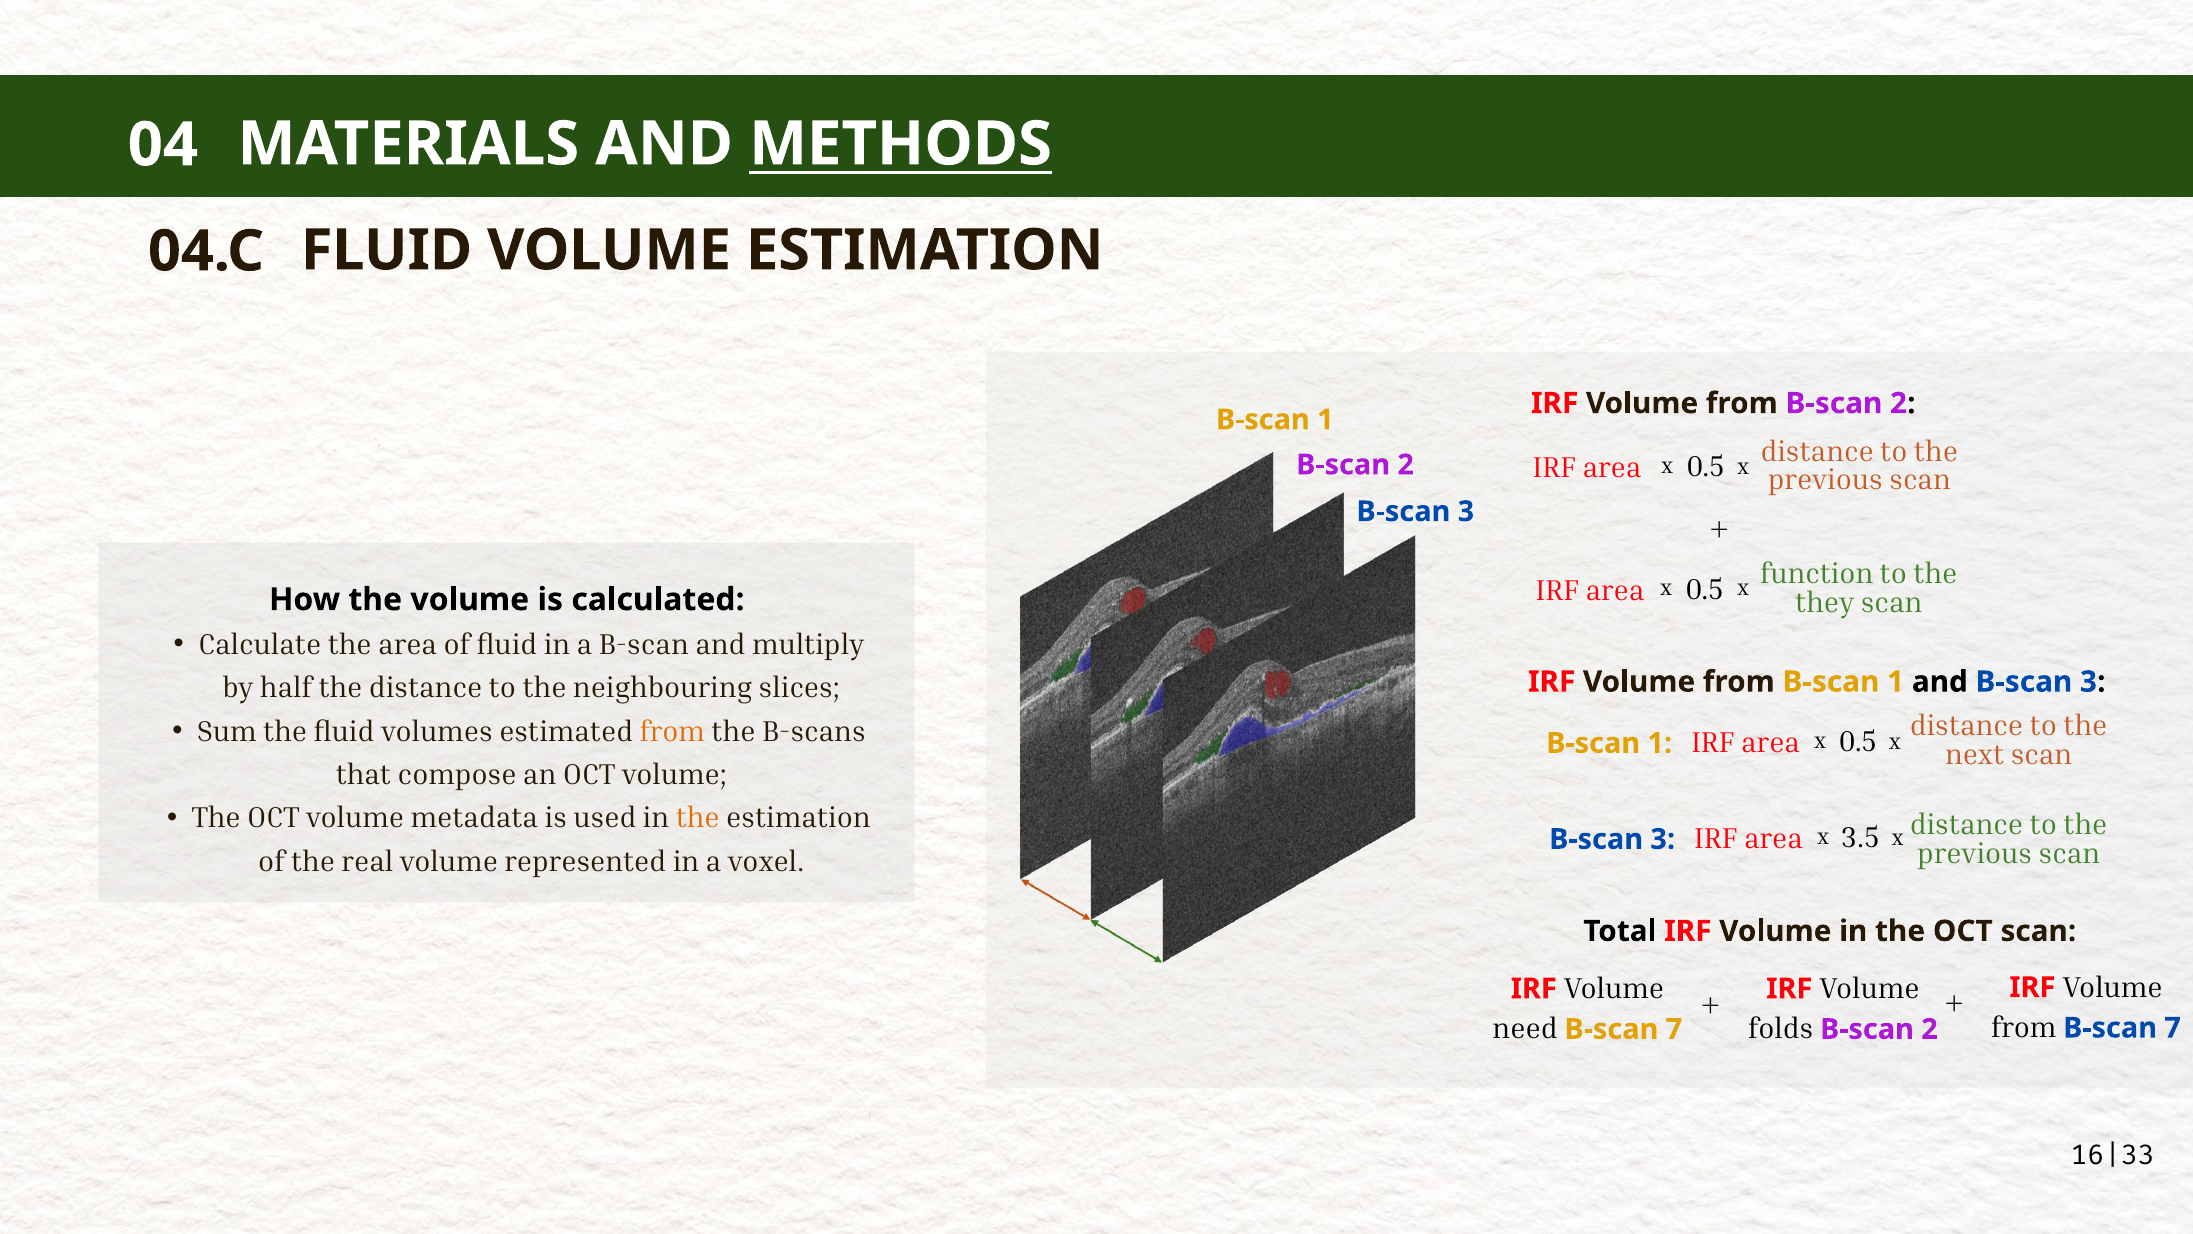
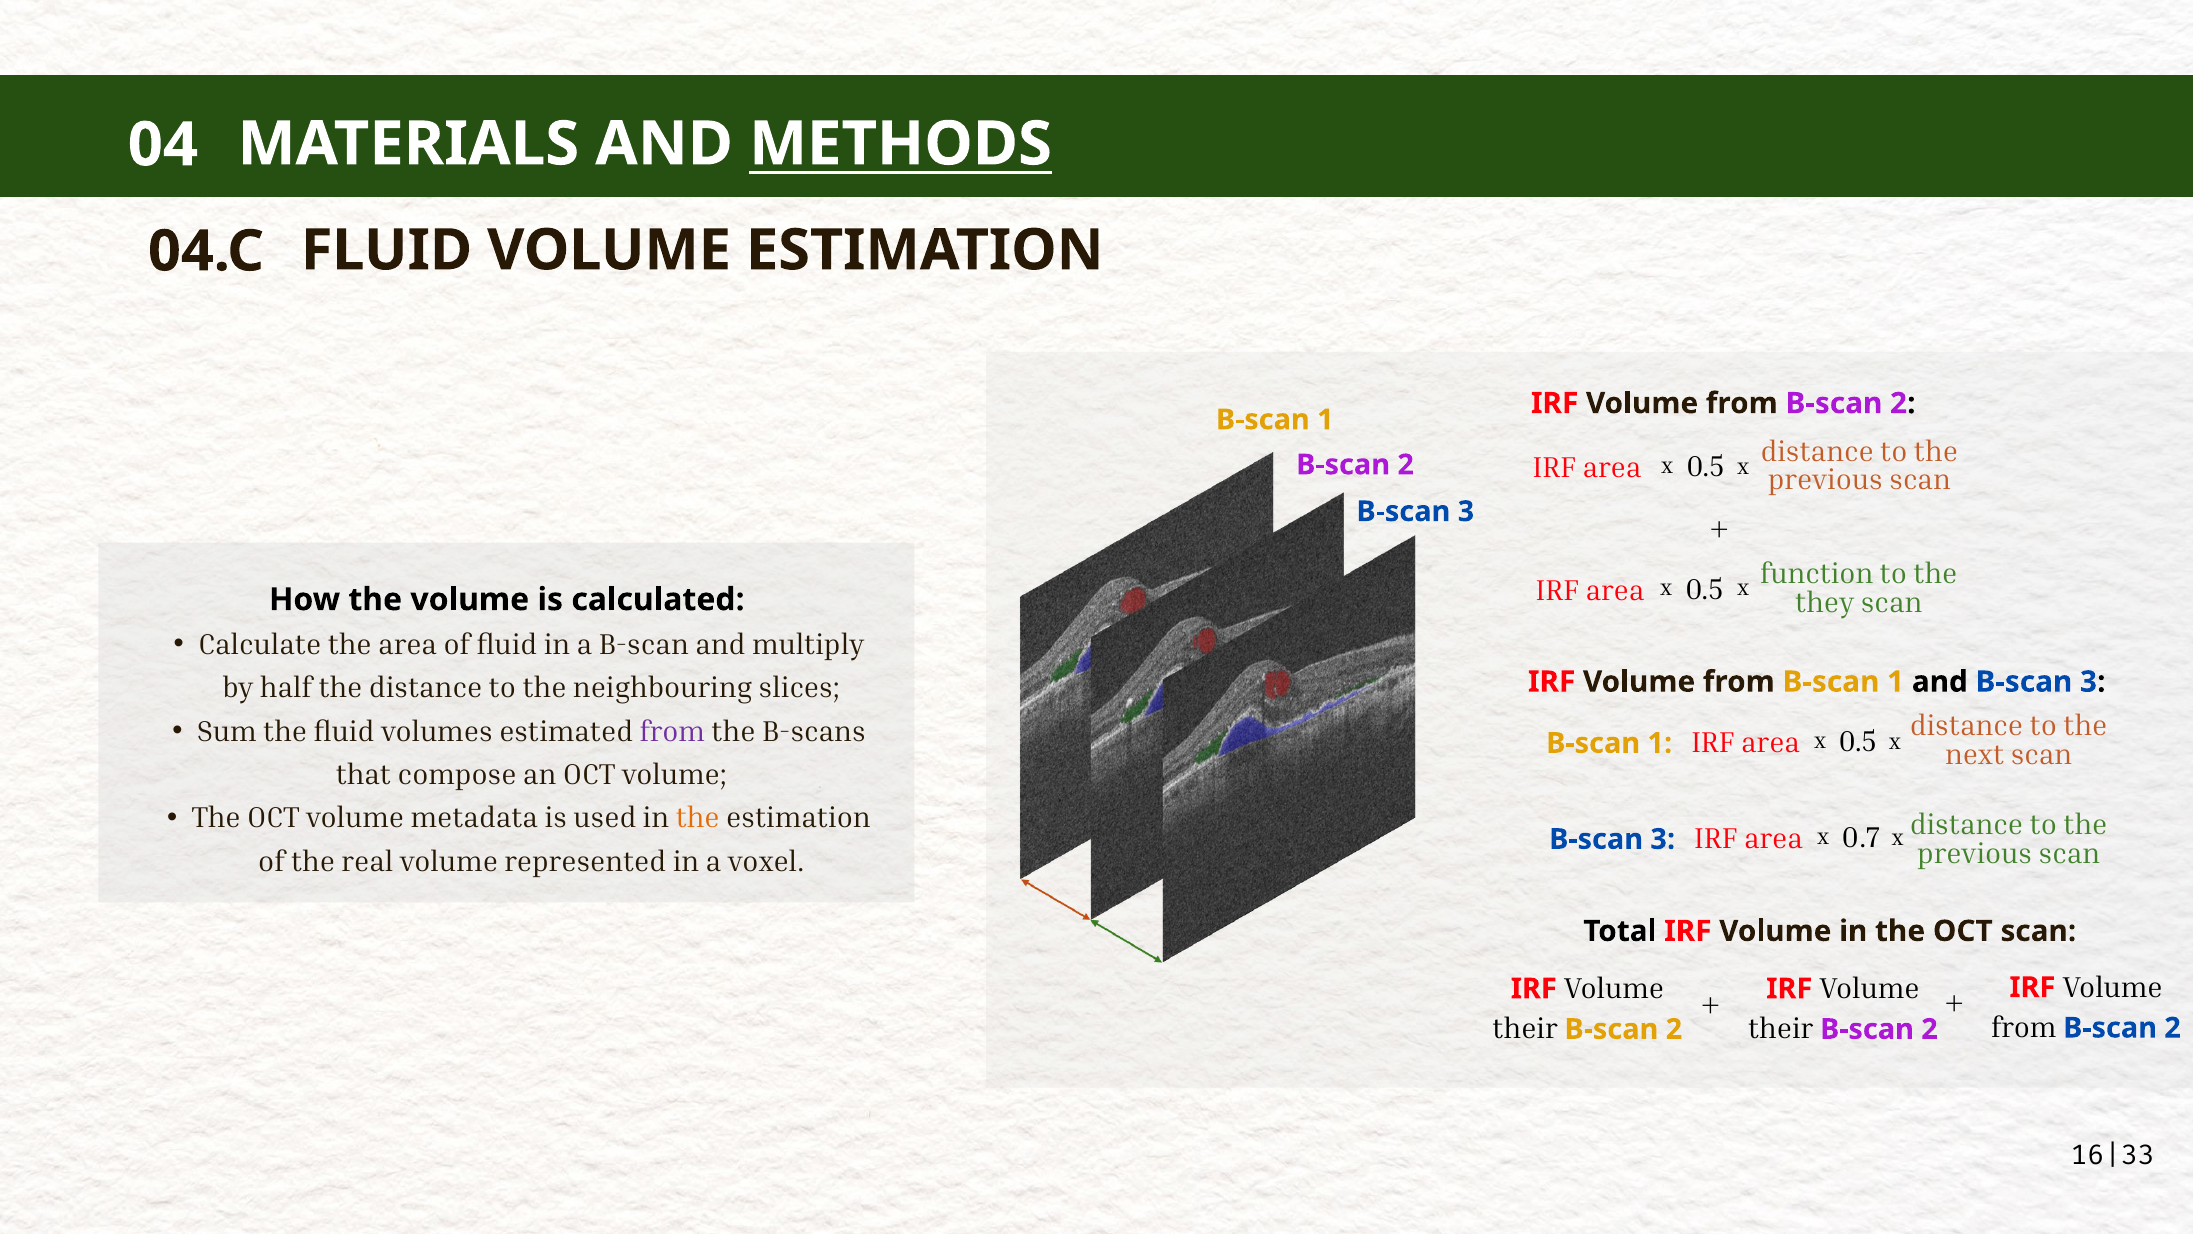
from colour: orange -> purple (672, 731)
3.5: 3.5 -> 0.7 (1860, 838)
7: 7 -> 2 (2173, 1028)
need: need -> their (1525, 1029)
7: 7 -> 2 (1674, 1029)
folds: folds -> their (1781, 1029)
